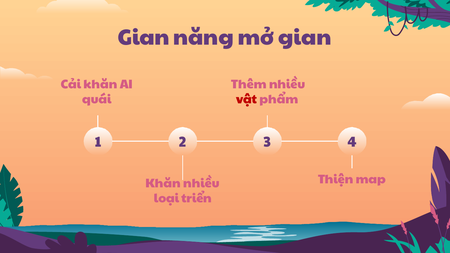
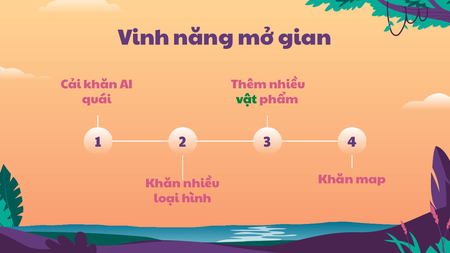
Gian: Gian -> Vinh (144, 38)
vật colour: red -> green (247, 99)
Thiện: Thiện -> Khăn (336, 179)
triển: triển -> hình (197, 199)
